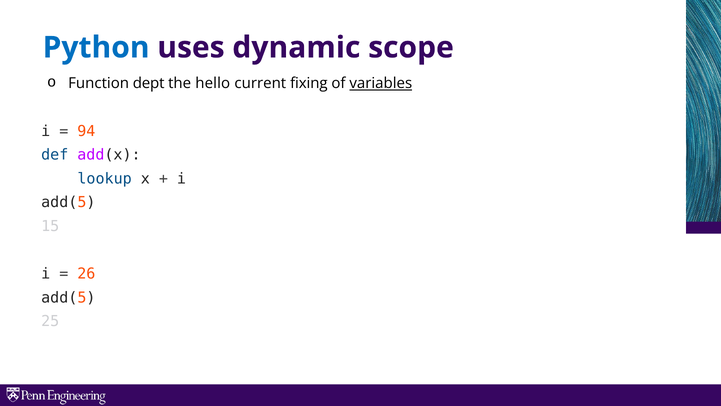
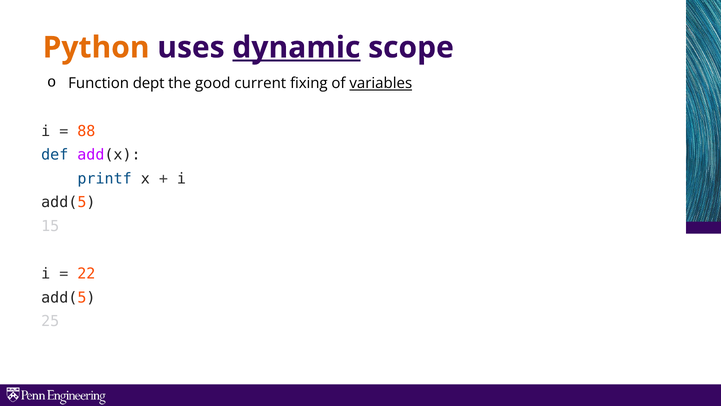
Python colour: blue -> orange (96, 47)
dynamic underline: none -> present (296, 47)
hello: hello -> good (213, 83)
94: 94 -> 88 (86, 131)
lookup: lookup -> printf (105, 178)
26: 26 -> 22 (86, 273)
